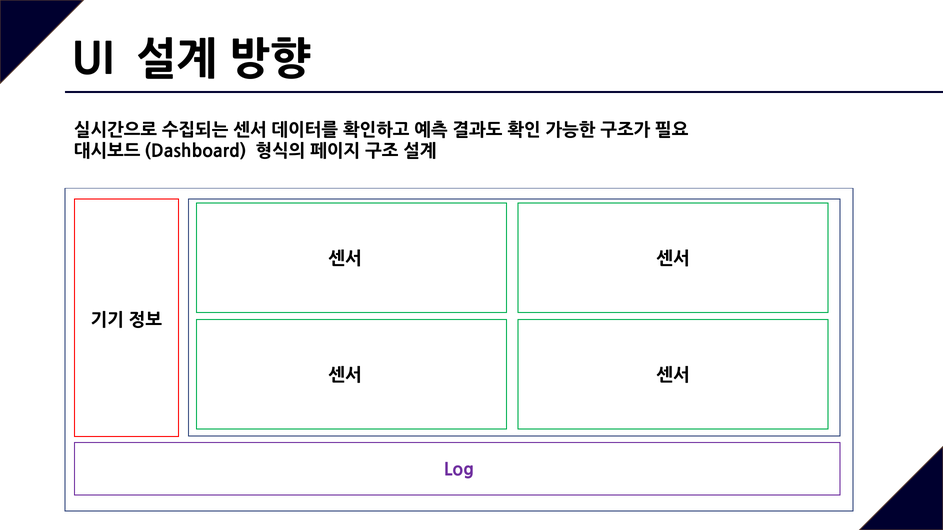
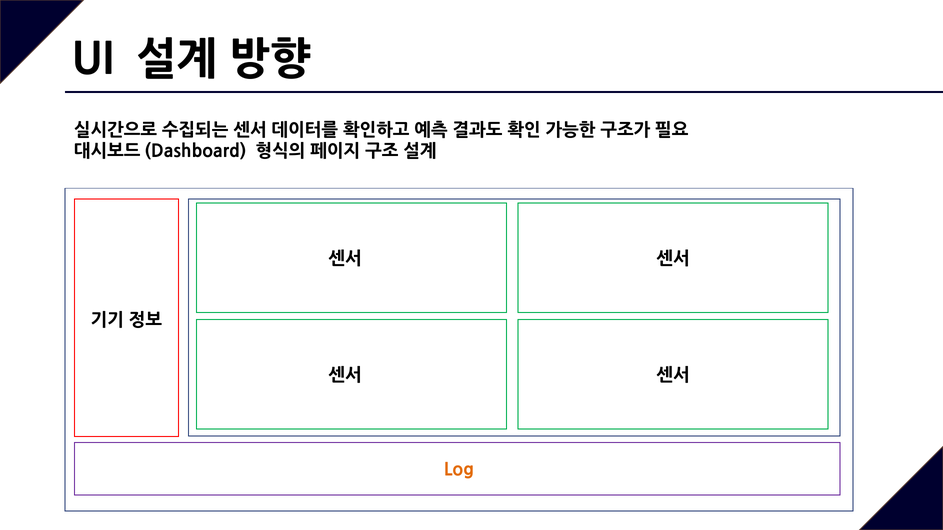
Log colour: purple -> orange (459, 470)
